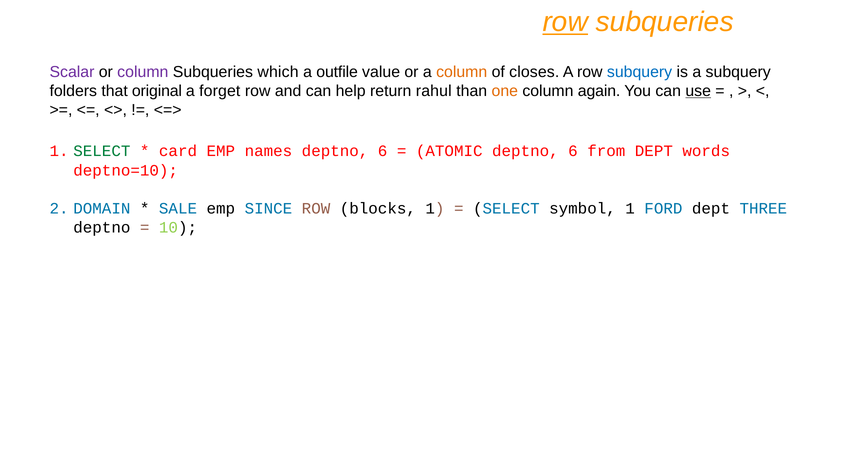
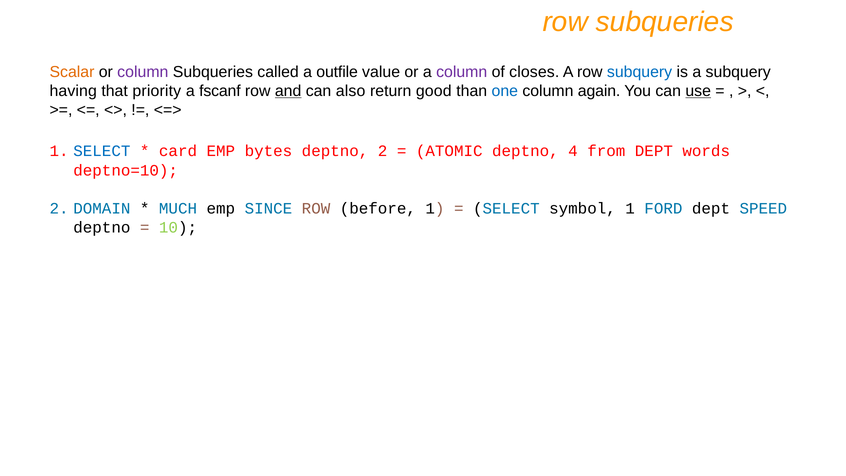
row underline: present -> none (565, 22)
Scalar colour: purple -> orange (72, 72)
which: which -> called (278, 72)
column colour: orange -> purple (462, 72)
folders: folders -> having (73, 91)
original: original -> priority (157, 91)
forget: forget -> fscanf (220, 91)
and underline: none -> present (288, 91)
help: help -> also (351, 91)
rahul: rahul -> good (434, 91)
one colour: orange -> blue (505, 91)
SELECT colour: green -> blue (102, 151)
names: names -> bytes (268, 151)
6: 6 -> 2 (383, 151)
6: 6 -> 4 (573, 151)
SALE: SALE -> MUCH (178, 208)
blocks: blocks -> before (378, 208)
THREE: THREE -> SPEED (763, 208)
